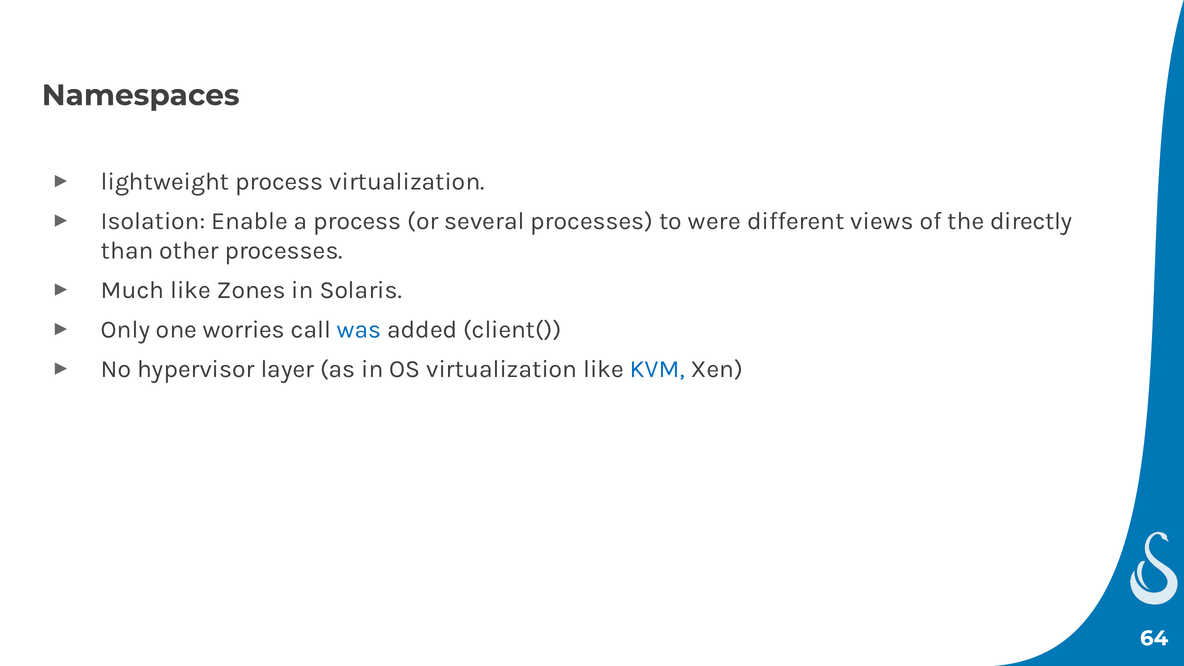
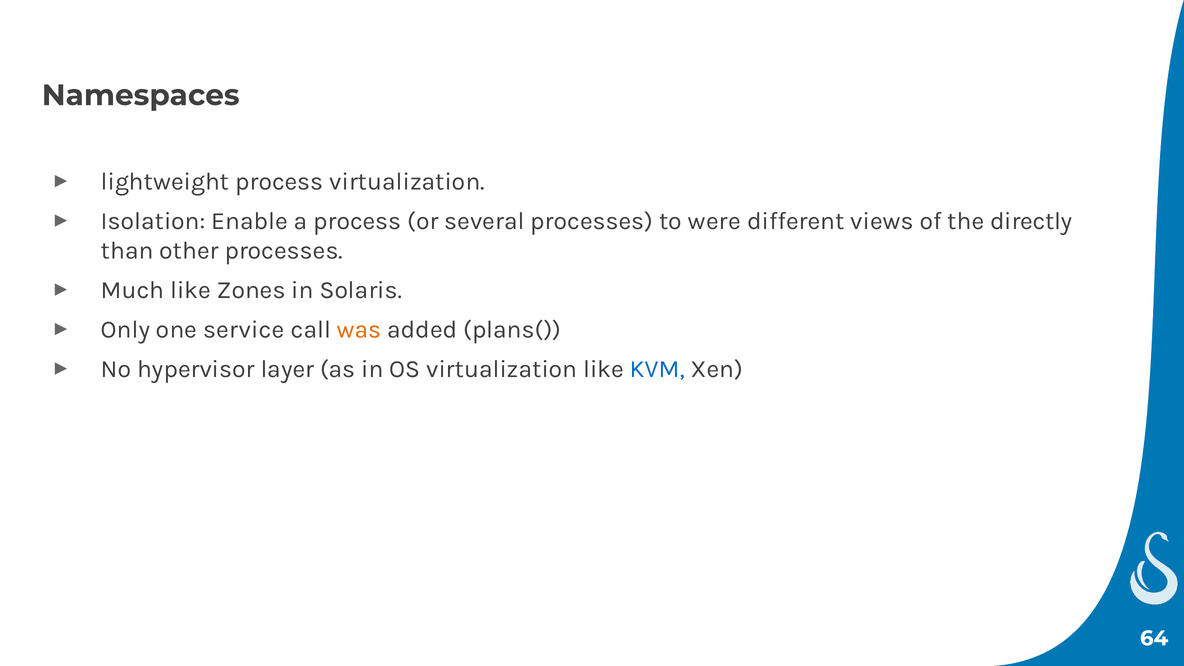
worries: worries -> service (244, 330)
was colour: blue -> orange (359, 330)
client(: client( -> plans( (512, 330)
